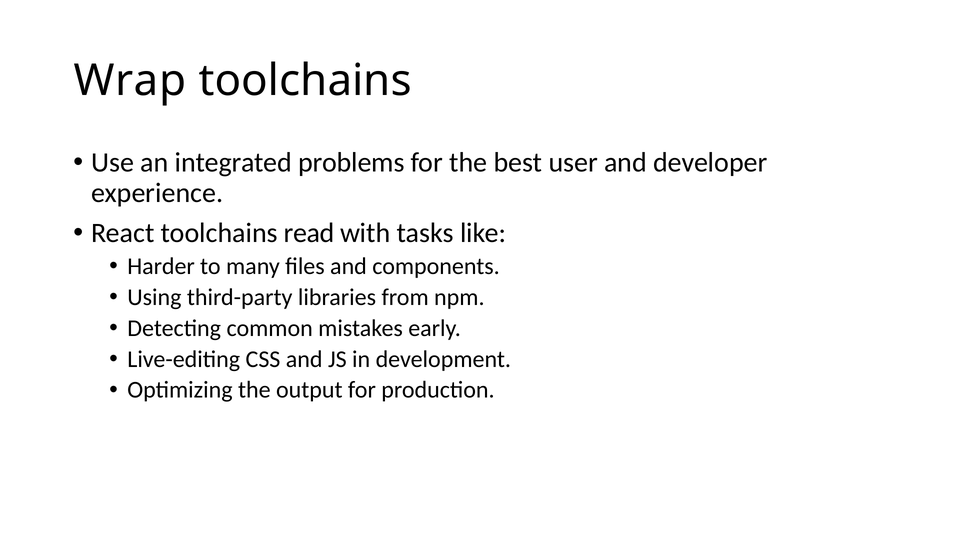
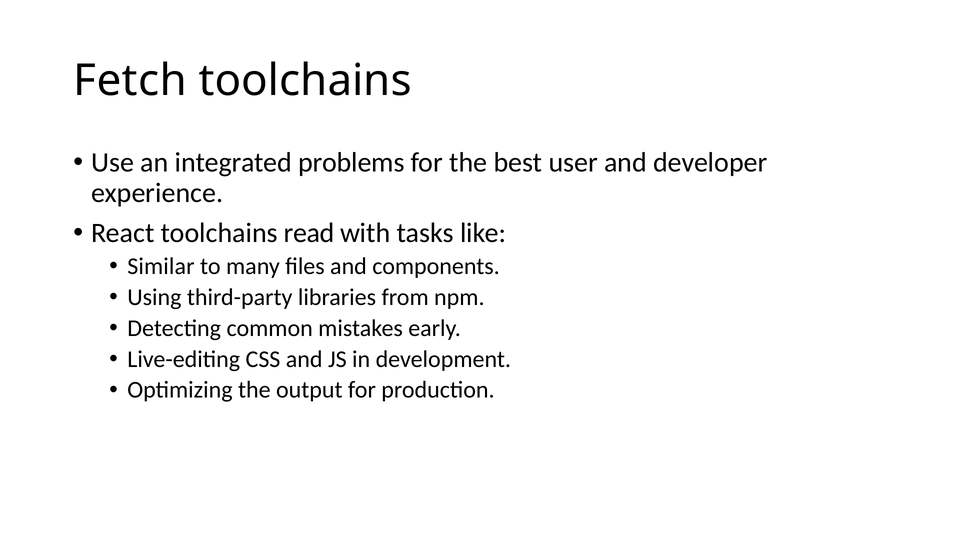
Wrap: Wrap -> Fetch (130, 81)
Harder: Harder -> Similar (161, 266)
